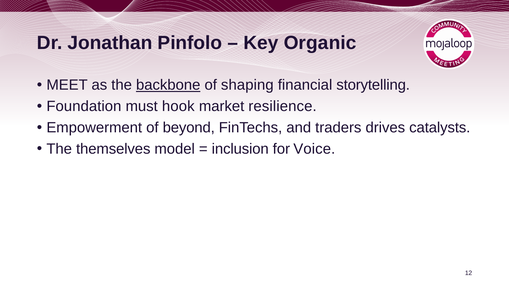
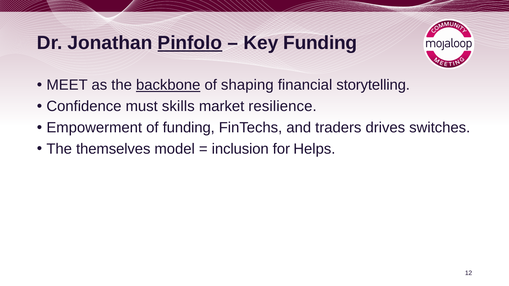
Pinfolo underline: none -> present (190, 43)
Key Organic: Organic -> Funding (320, 43)
Foundation: Foundation -> Confidence (84, 106)
hook: hook -> skills (178, 106)
of beyond: beyond -> funding (189, 128)
catalysts: catalysts -> switches (440, 128)
Voice: Voice -> Helps (314, 149)
